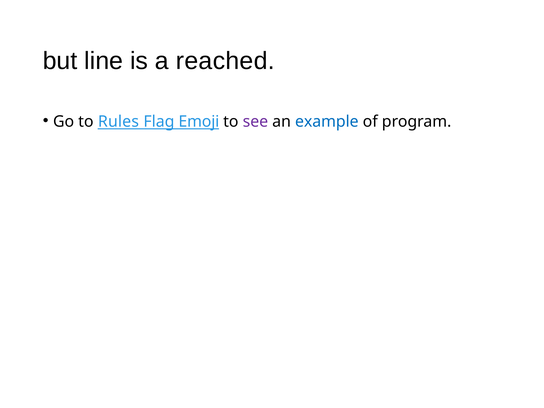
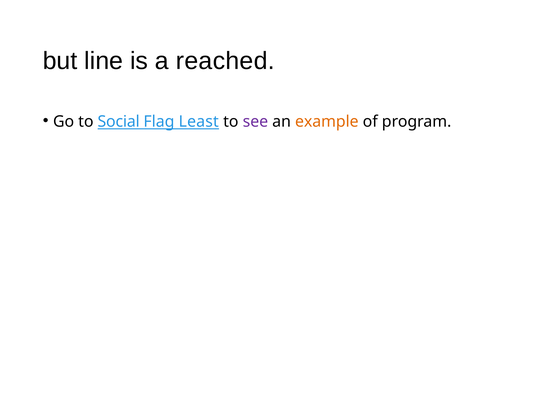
Rules: Rules -> Social (119, 122)
Emoji: Emoji -> Least (199, 122)
example colour: blue -> orange (327, 122)
